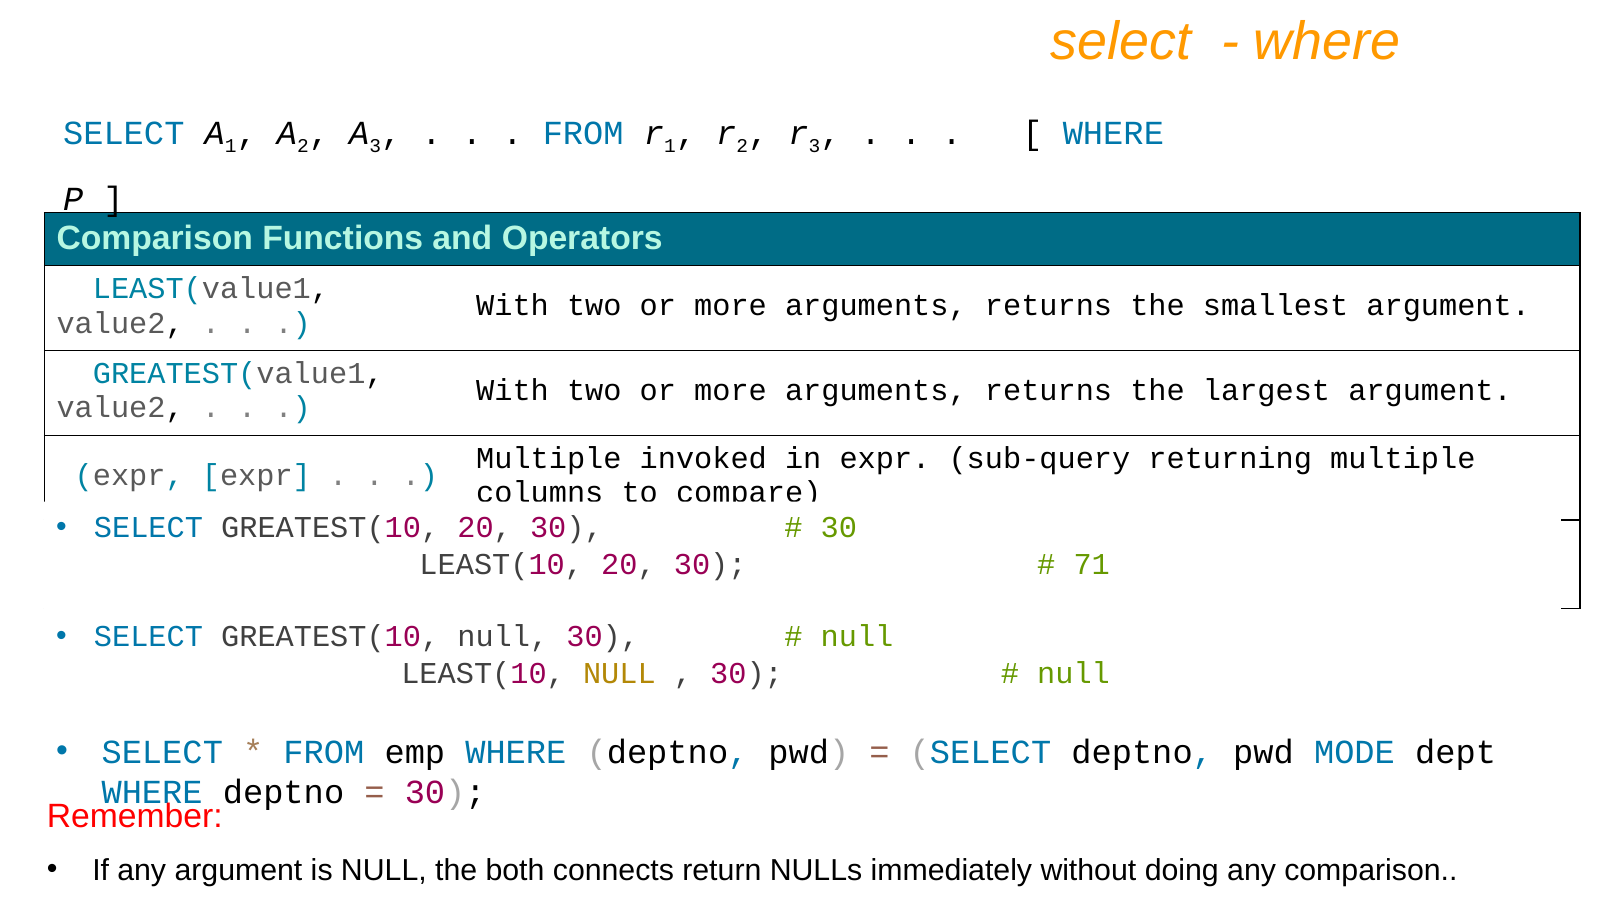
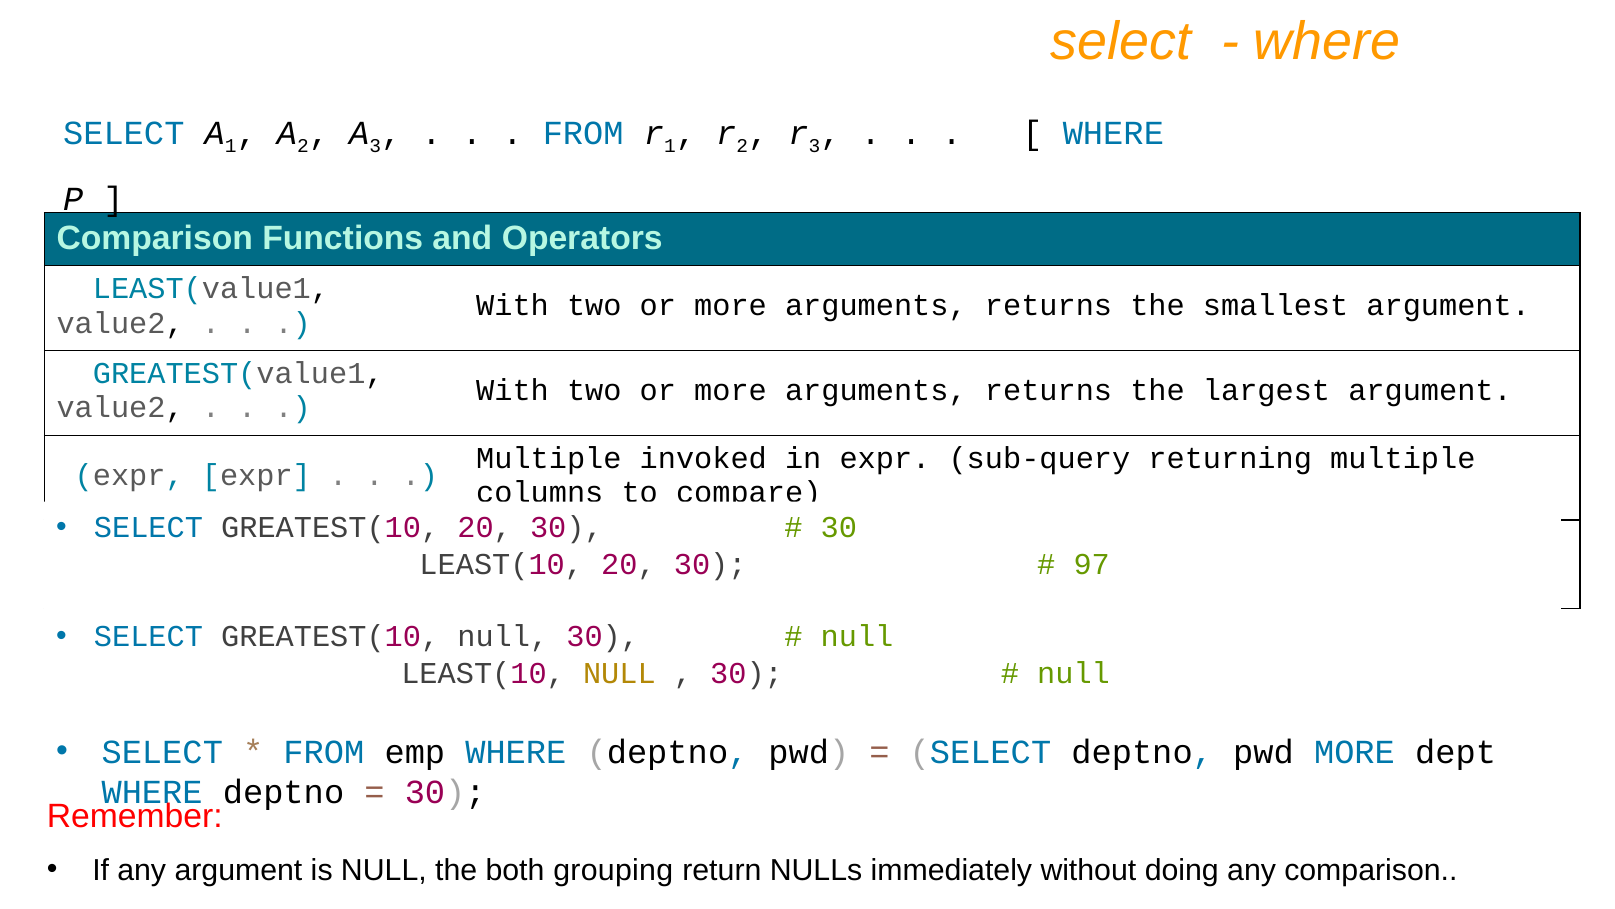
71: 71 -> 97 (1092, 564)
pwd MODE: MODE -> MORE (1354, 752)
connects: connects -> grouping (613, 870)
